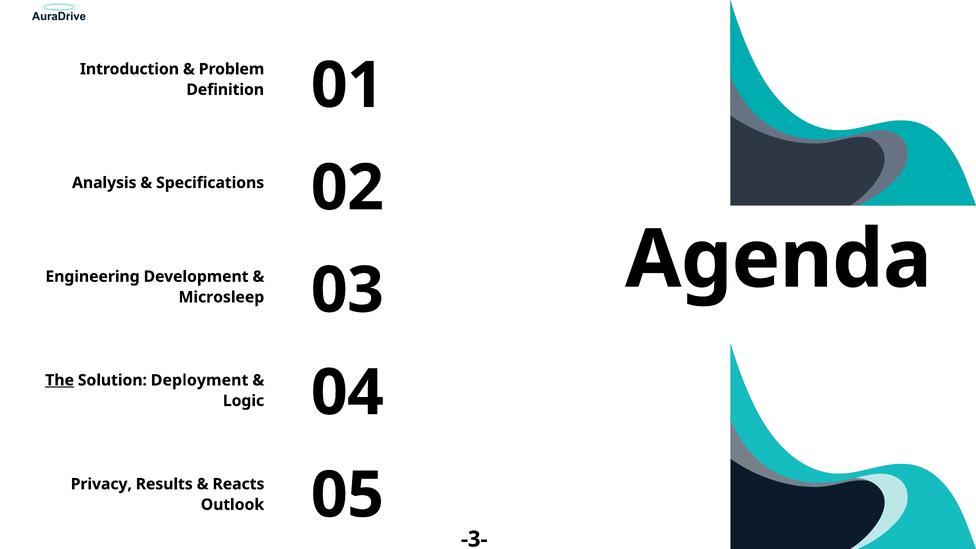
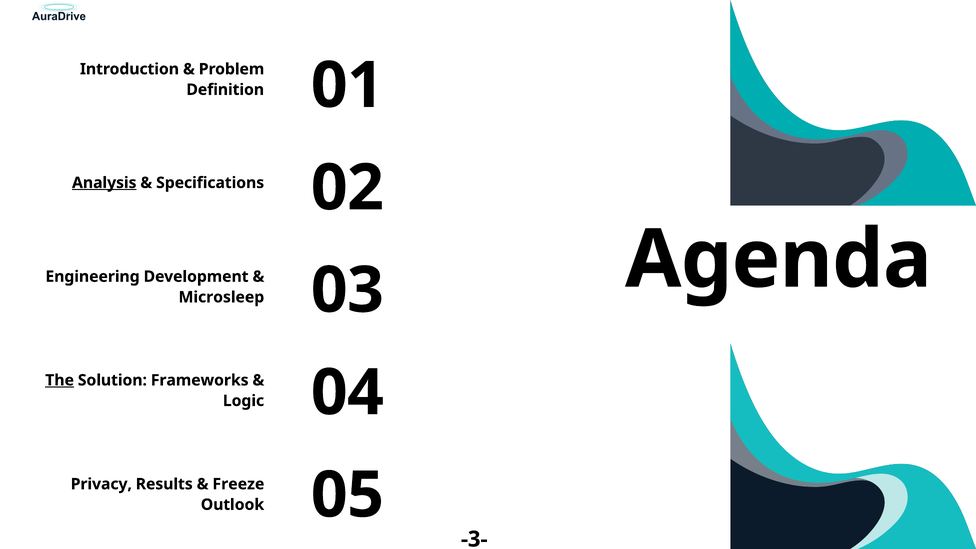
Analysis underline: none -> present (104, 183)
Deployment: Deployment -> Frameworks (200, 380)
Reacts: Reacts -> Freeze (238, 484)
